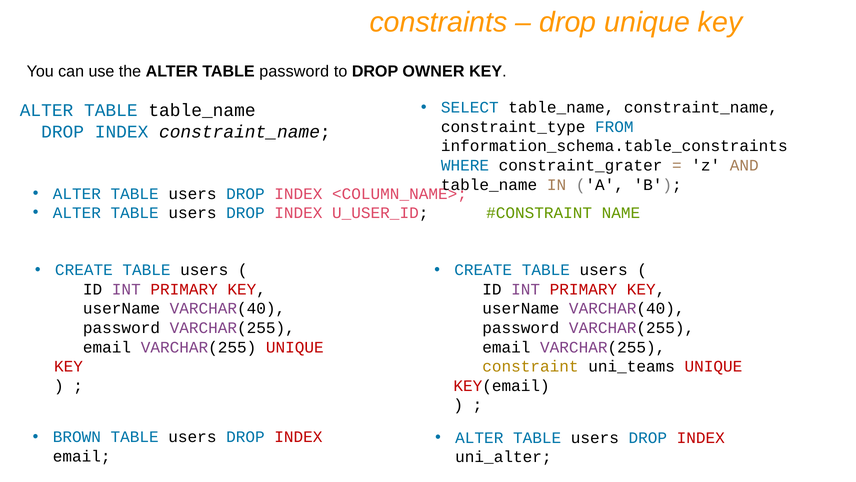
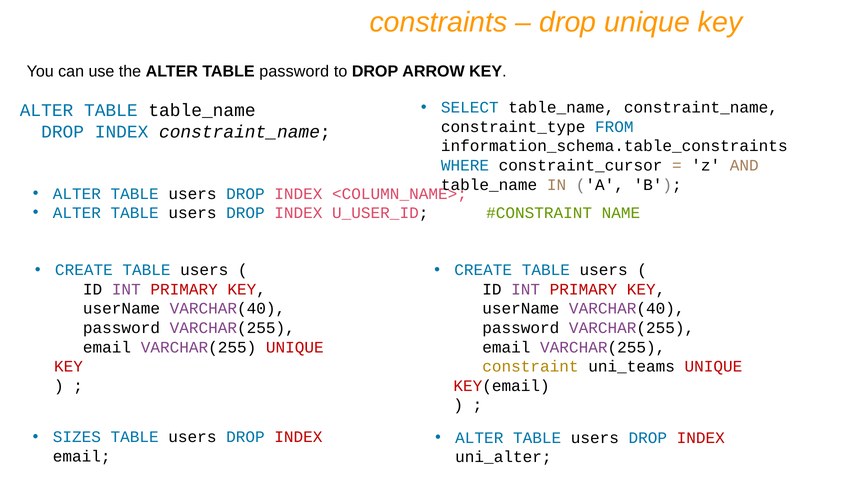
OWNER: OWNER -> ARROW (434, 71)
constraint_grater: constraint_grater -> constraint_cursor (581, 165)
BROWN: BROWN -> SIZES (77, 437)
